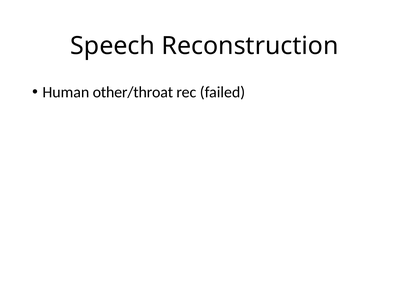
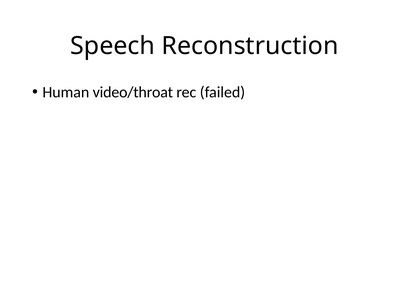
other/throat: other/throat -> video/throat (133, 92)
